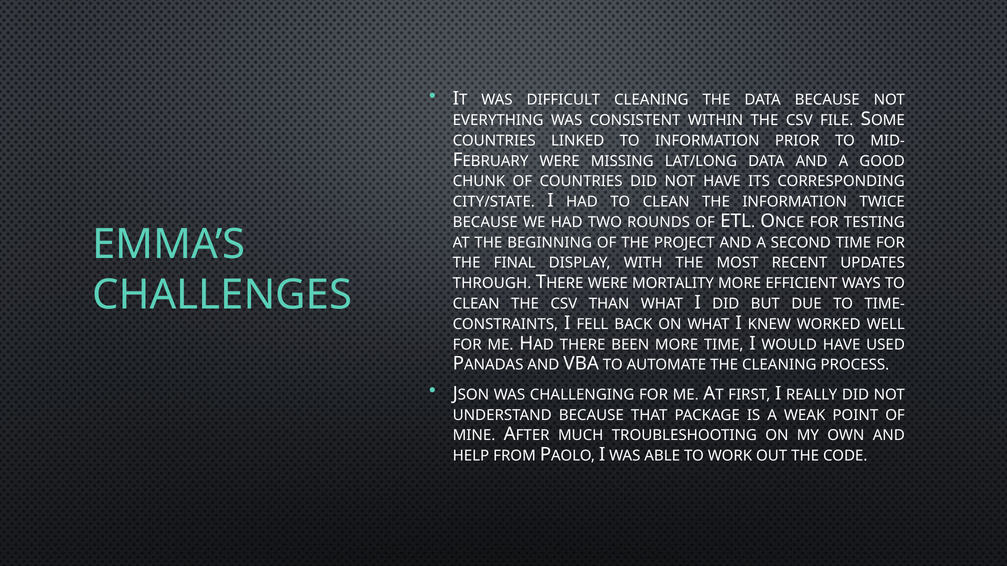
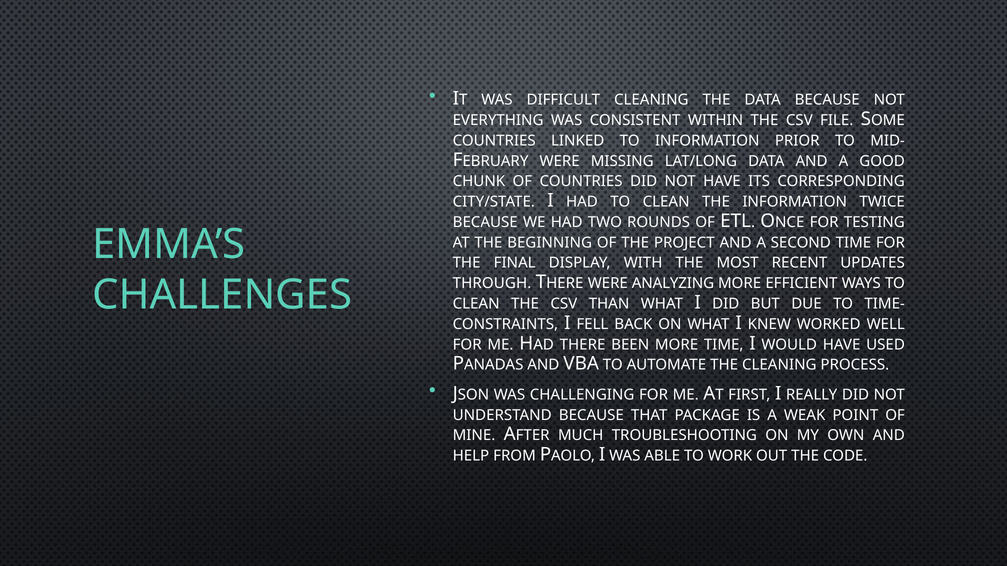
MORTALITY: MORTALITY -> ANALYZING (673, 284)
